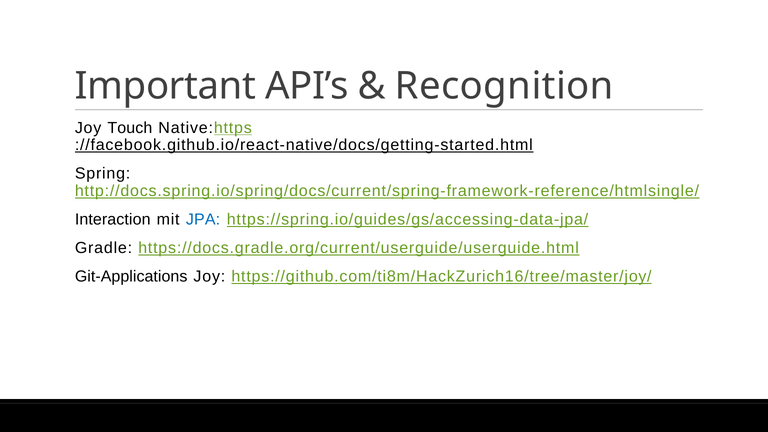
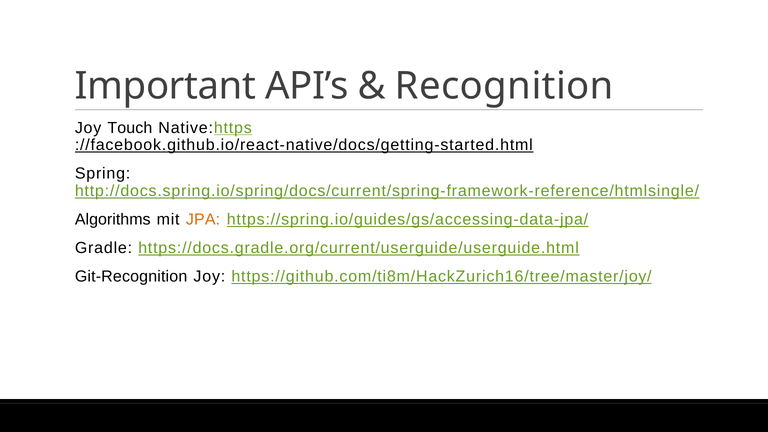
Interaction: Interaction -> Algorithms (113, 219)
JPA colour: blue -> orange (203, 219)
Git-Applications: Git-Applications -> Git-Recognition (131, 276)
